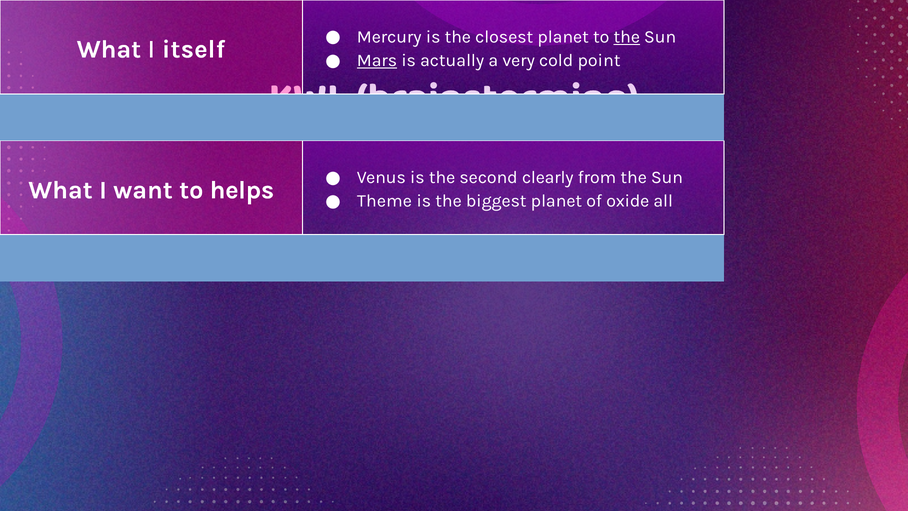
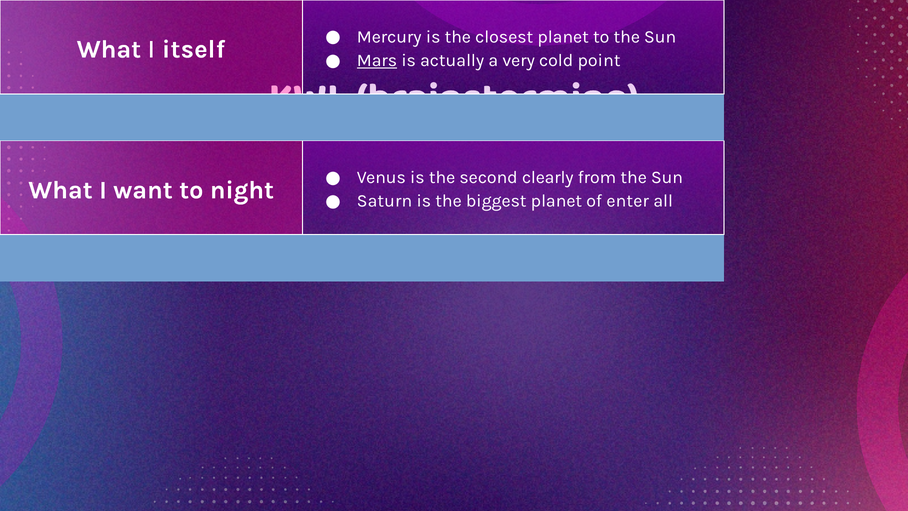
the underline: present -> none (627, 37)
helps: helps -> night (242, 190)
Theme: Theme -> Saturn (385, 201)
oxide: oxide -> enter (628, 201)
